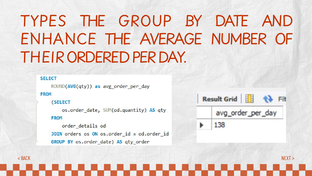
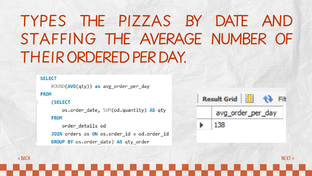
GROUP: GROUP -> PIZZAS (145, 22)
ENHANCE: ENHANCE -> STAFFING (58, 40)
